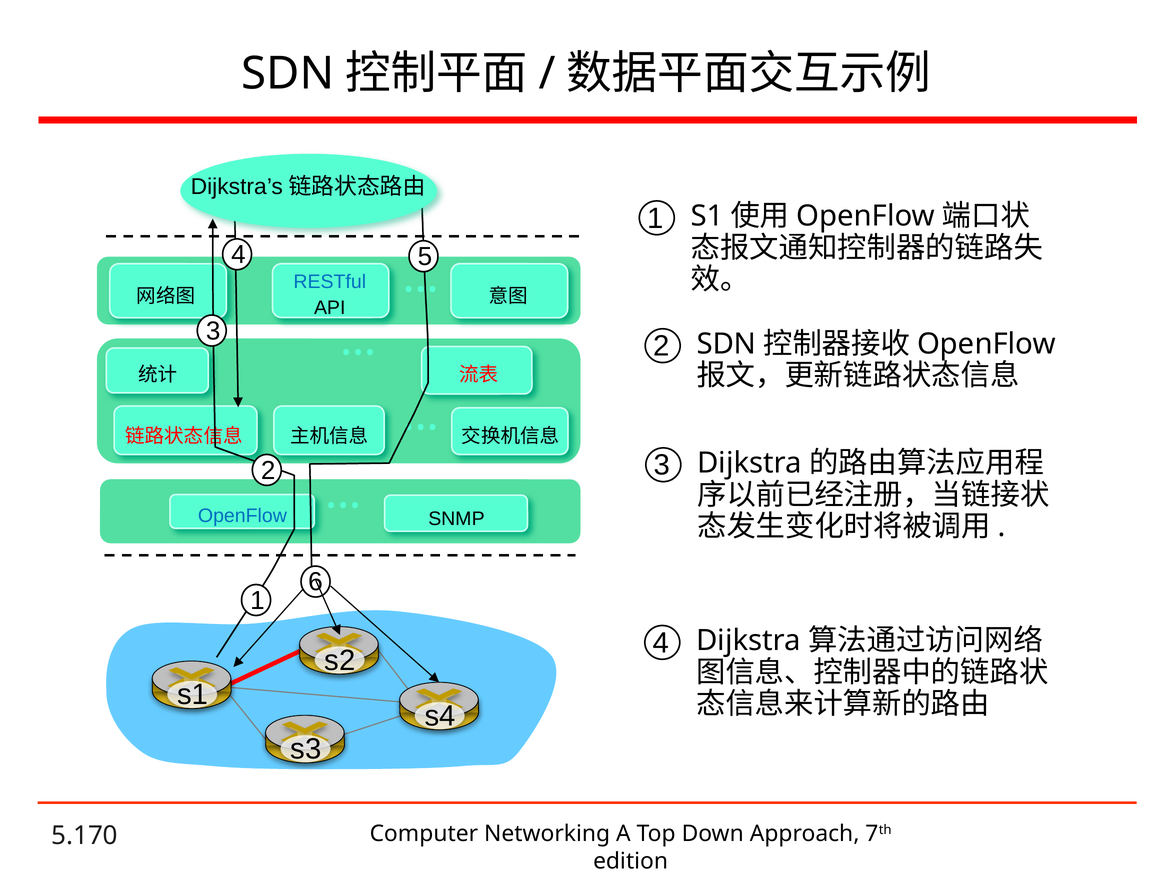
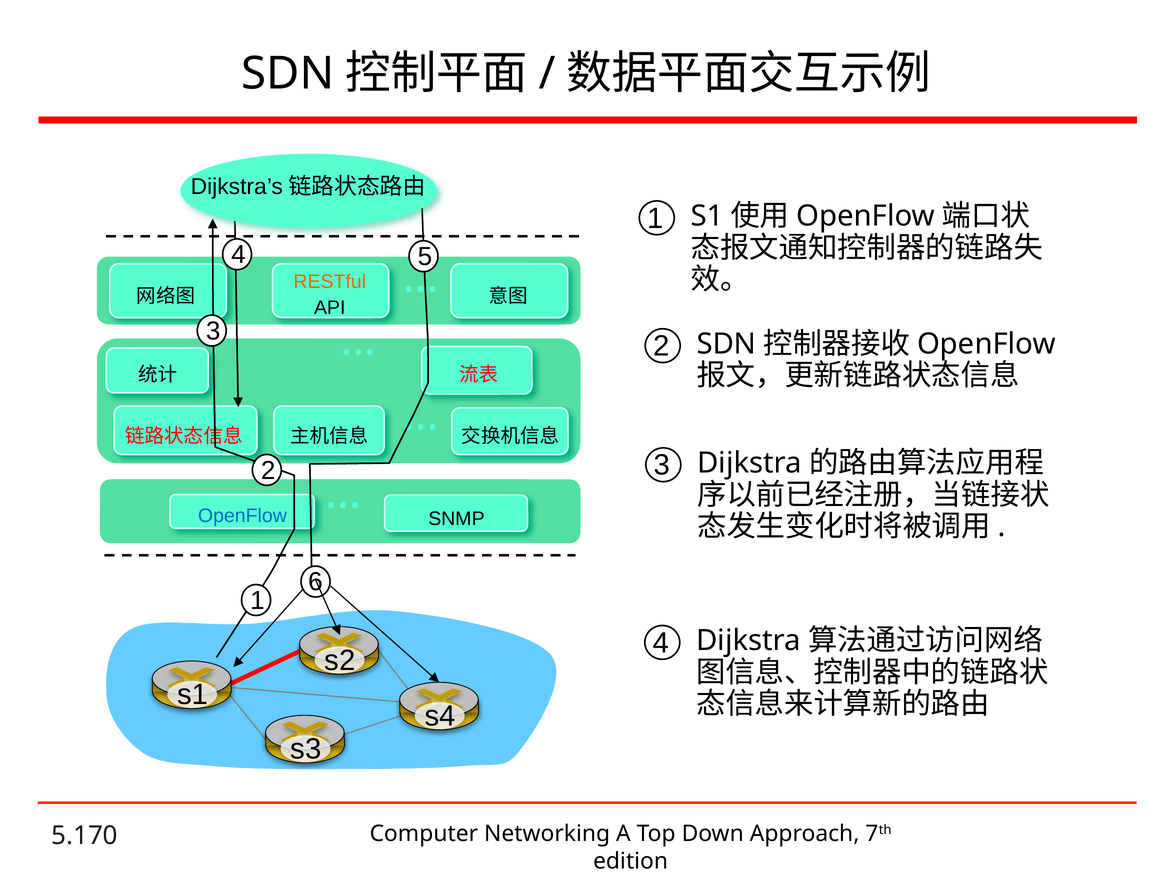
RESTful colour: blue -> orange (330, 282)
